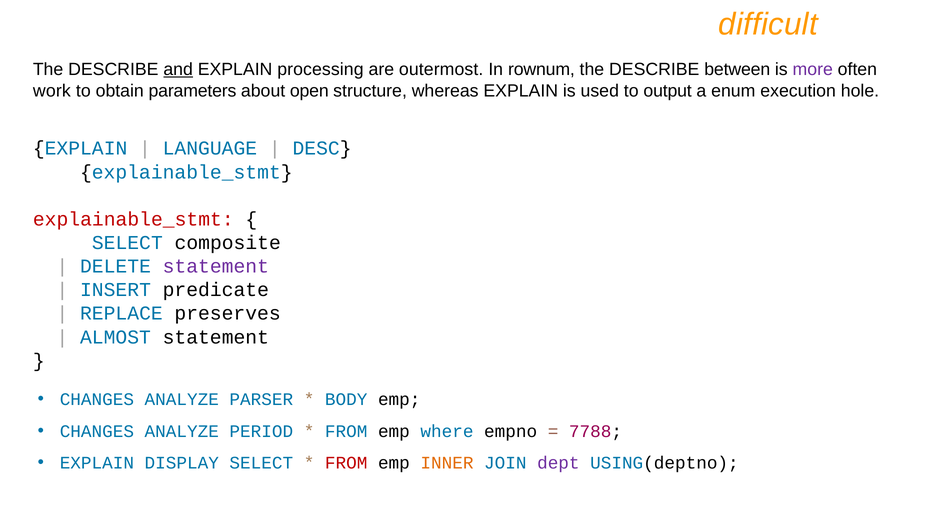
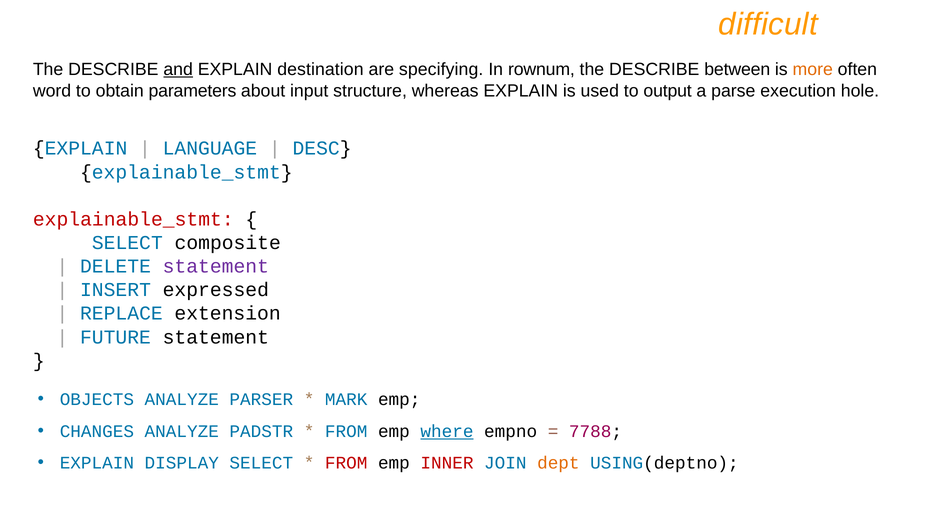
processing: processing -> destination (320, 70)
outermost: outermost -> specifying (441, 70)
more colour: purple -> orange (813, 70)
work: work -> word (52, 91)
open: open -> input (309, 91)
enum: enum -> parse (733, 91)
predicate: predicate -> expressed (216, 290)
preserves: preserves -> extension (228, 314)
ALMOST: ALMOST -> FUTURE (115, 337)
CHANGES: CHANGES -> OBJECTS (97, 400)
BODY: BODY -> MARK (346, 400)
PERIOD: PERIOD -> PADSTR (261, 432)
where underline: none -> present (447, 432)
INNER colour: orange -> red (447, 463)
dept colour: purple -> orange (558, 463)
